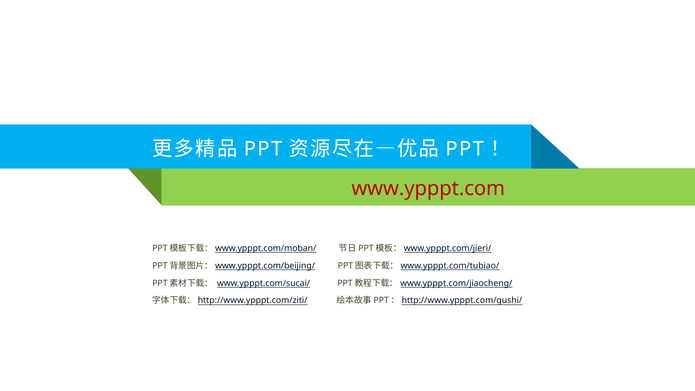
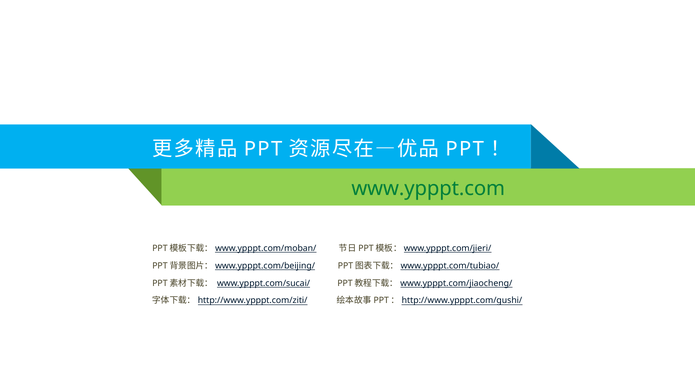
www.ypppt.com colour: red -> green (428, 188)
